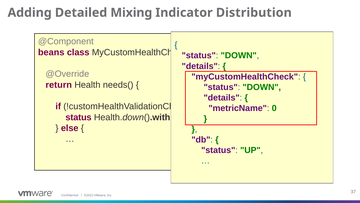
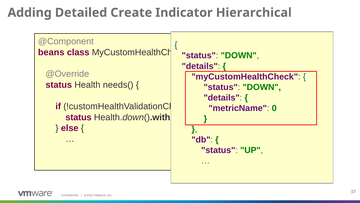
Mixing: Mixing -> Create (131, 13)
Distribution: Distribution -> Hierarchical (254, 13)
return: return -> status (59, 85)
